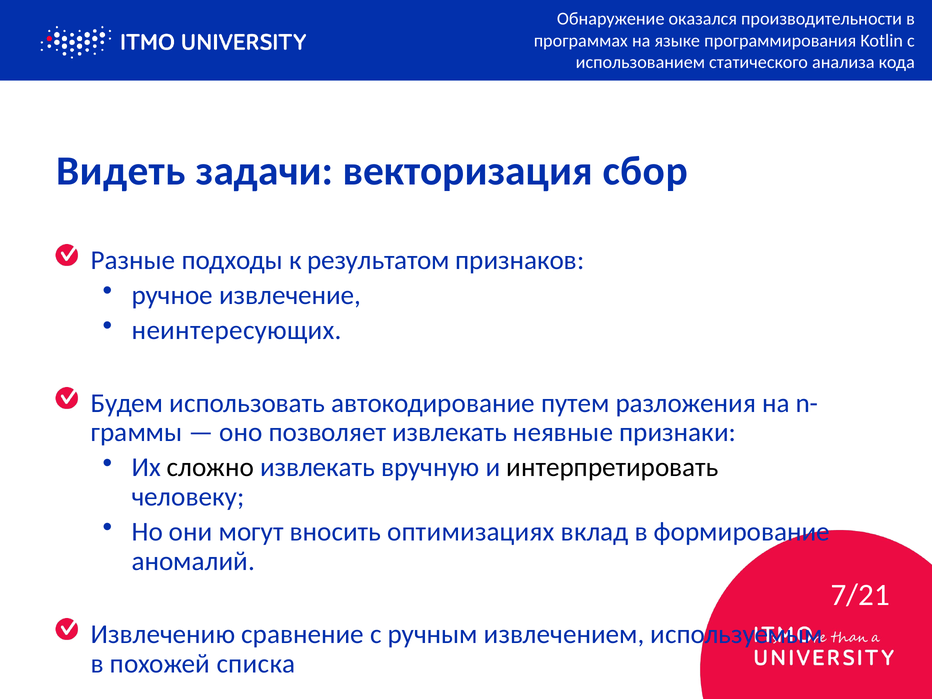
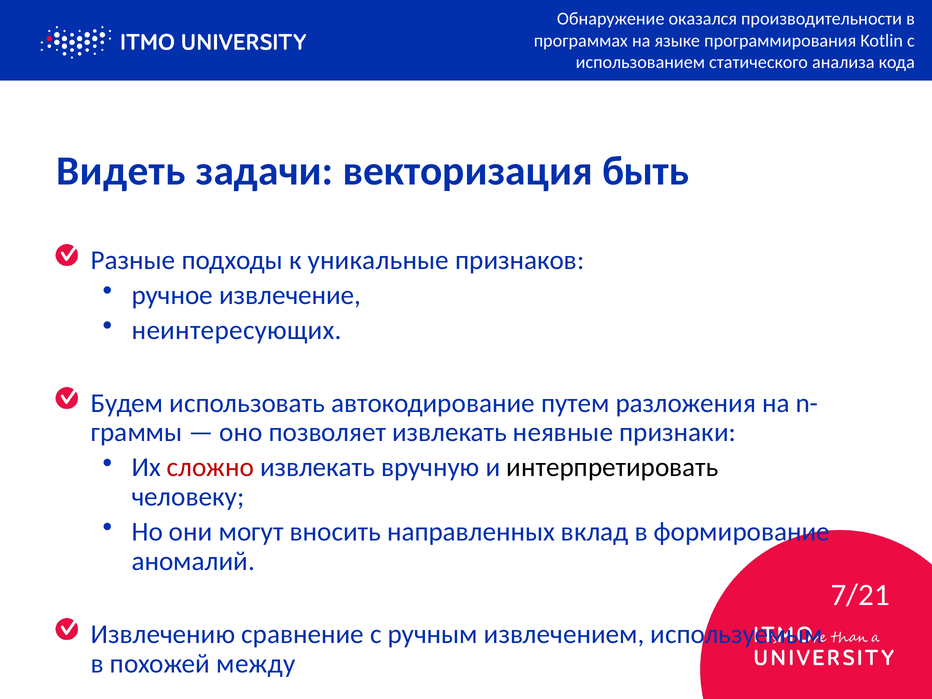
сбор: сбор -> быть (646, 171)
результатом: результатом -> уникальные (378, 260)
сложно colour: black -> red (210, 467)
оптимизациях: оптимизациях -> направленных (471, 532)
списка: списка -> между (256, 664)
